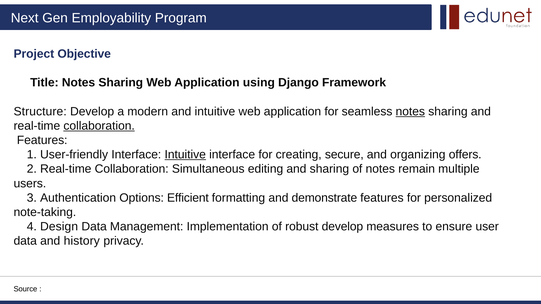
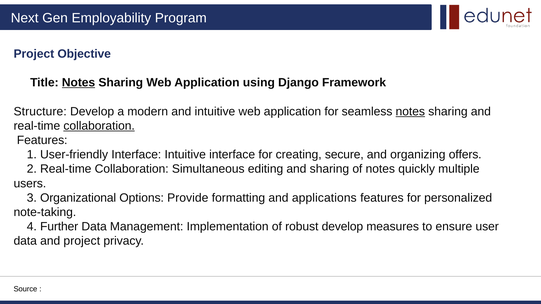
Notes underline: none -> present (79, 83)
Intuitive underline: present -> none (185, 155)
remain: remain -> quickly (417, 169)
Authentication: Authentication -> Organizational (78, 198)
Efficient: Efficient -> Provide (188, 198)
demonstrate: demonstrate -> applications (324, 198)
Design: Design -> Further (59, 227)
and history: history -> project (82, 241)
